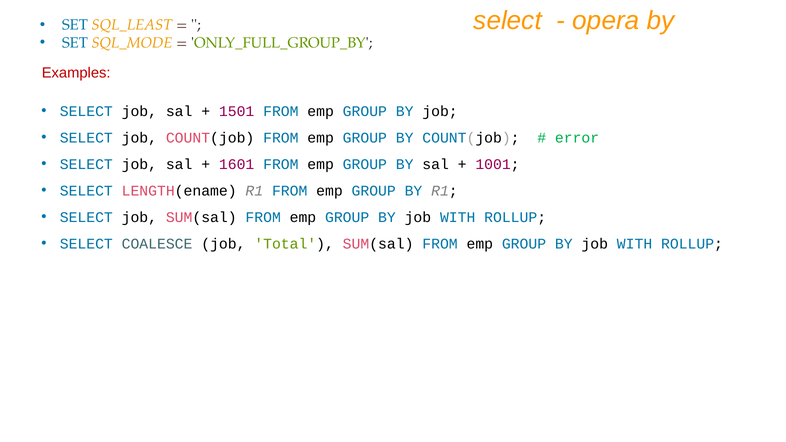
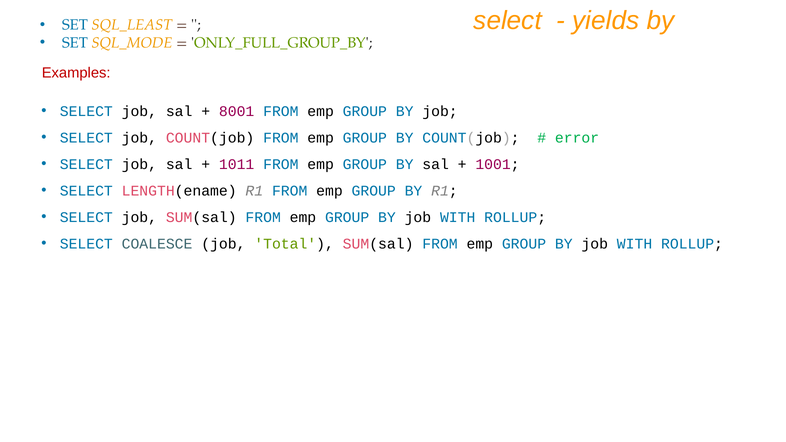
opera: opera -> yields (606, 20)
1501: 1501 -> 8001 (237, 111)
1601: 1601 -> 1011 (237, 164)
